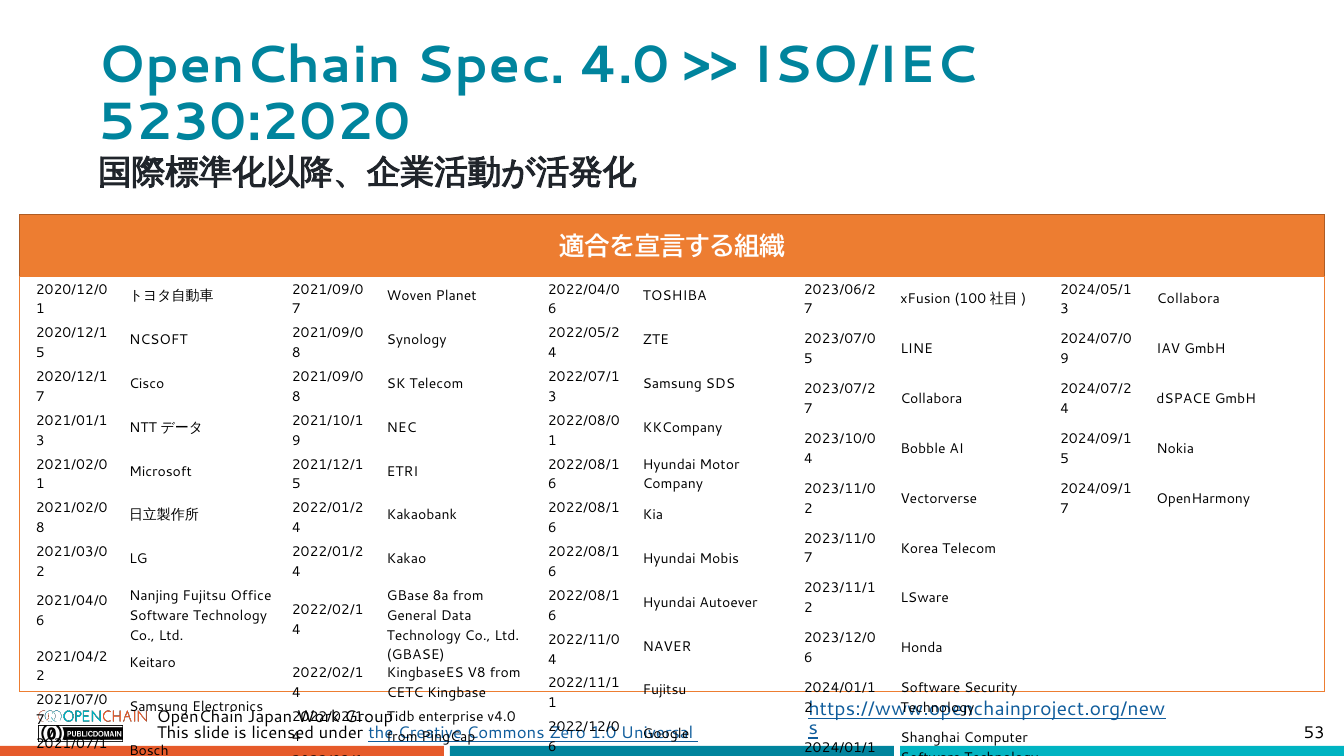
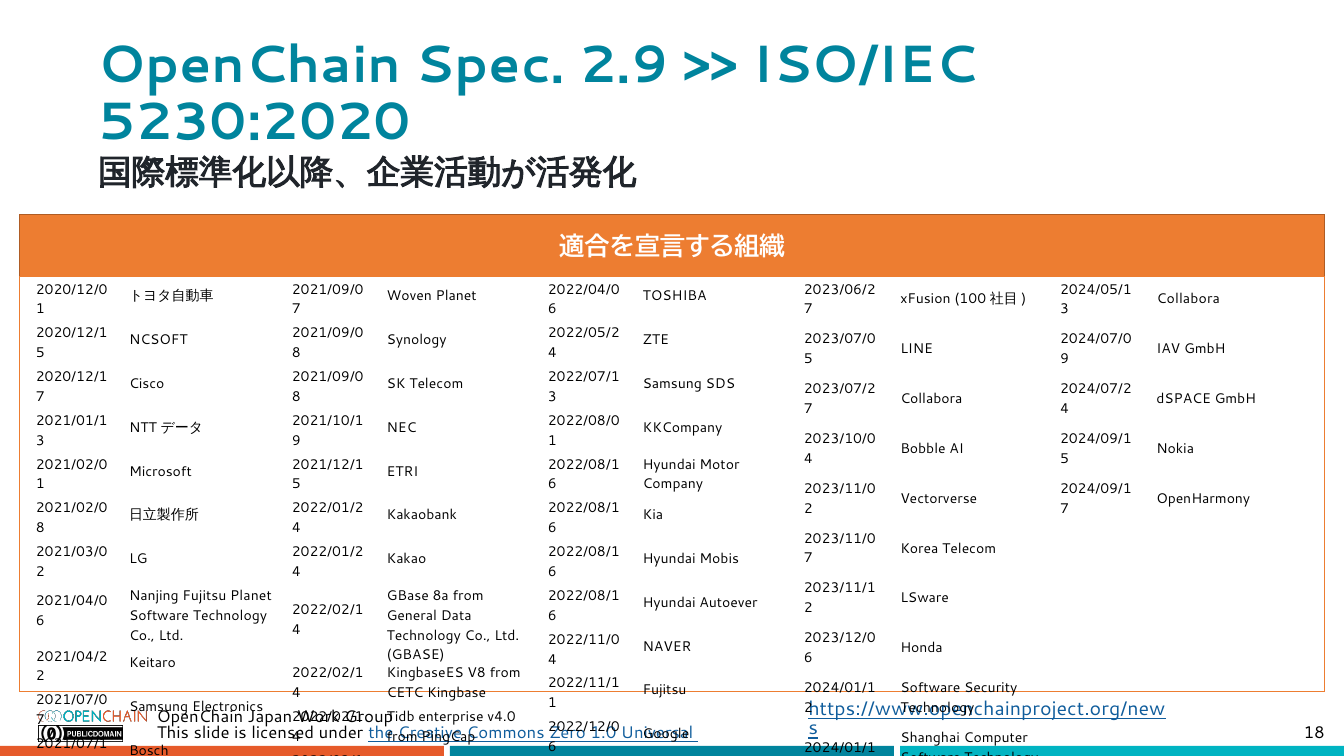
4.0: 4.0 -> 2.9 (624, 66)
Fujitsu Office: Office -> Planet (251, 596)
53: 53 -> 18 (1314, 733)
